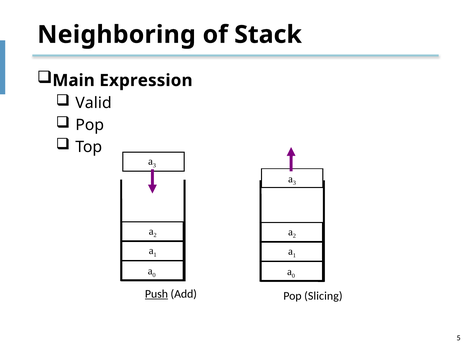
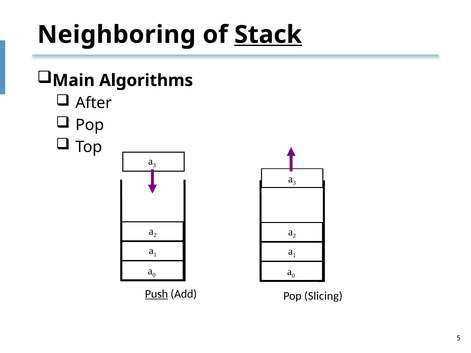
Stack underline: none -> present (268, 35)
Expression: Expression -> Algorithms (146, 81)
Valid: Valid -> After (94, 103)
